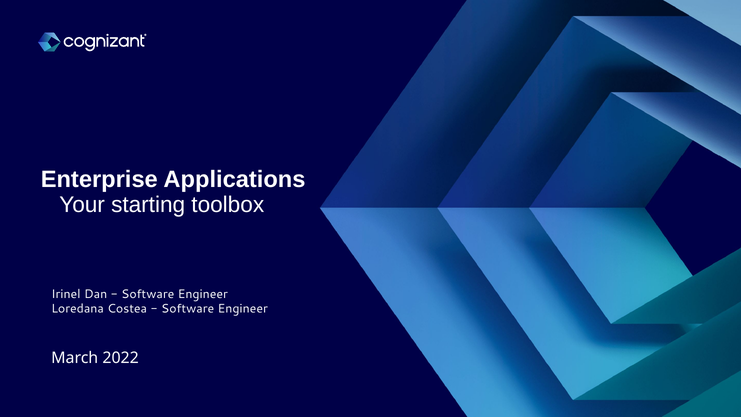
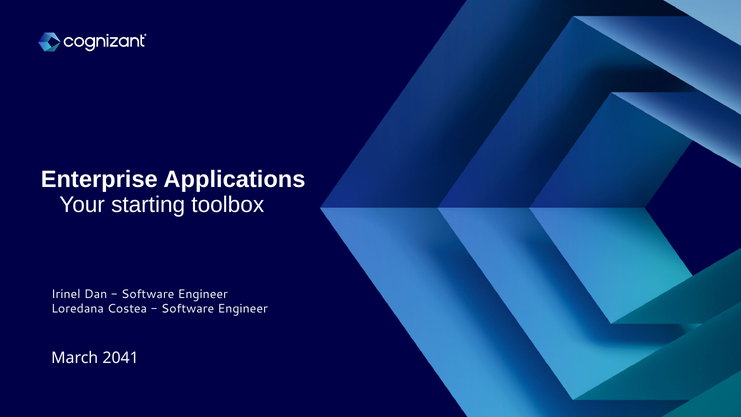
2022: 2022 -> 2041 (121, 358)
